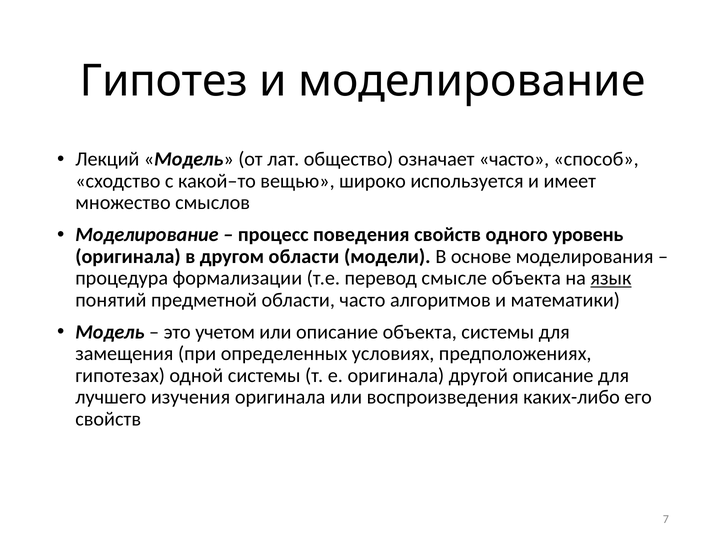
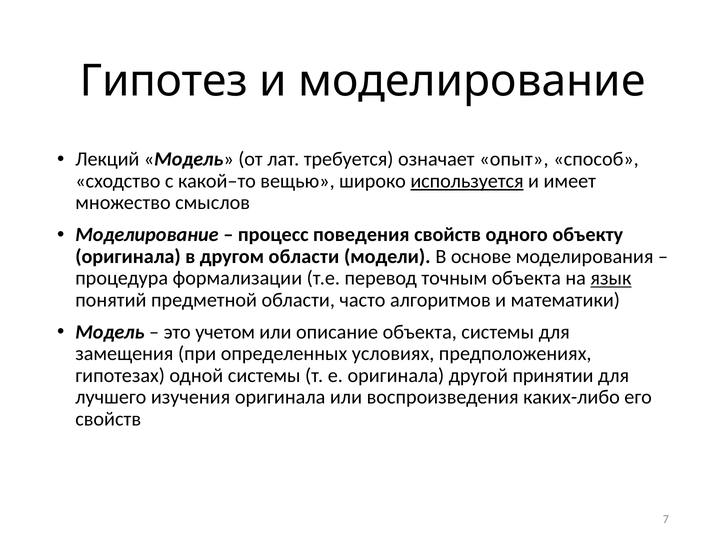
общество: общество -> требуется (349, 159)
означает часто: часто -> опыт (514, 159)
используется underline: none -> present (467, 181)
уровень: уровень -> объекту (588, 235)
смысле: смысле -> точным (454, 279)
другой описание: описание -> принятии (553, 376)
